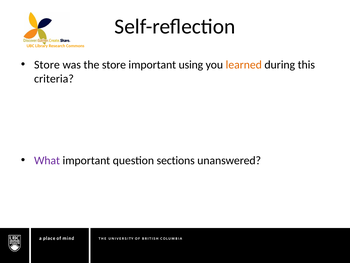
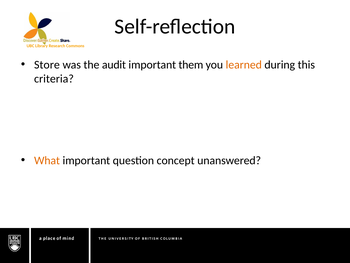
the store: store -> audit (114, 65)
using: using -> them (191, 65)
What colour: purple -> orange (47, 160)
sections: sections -> concept (176, 160)
